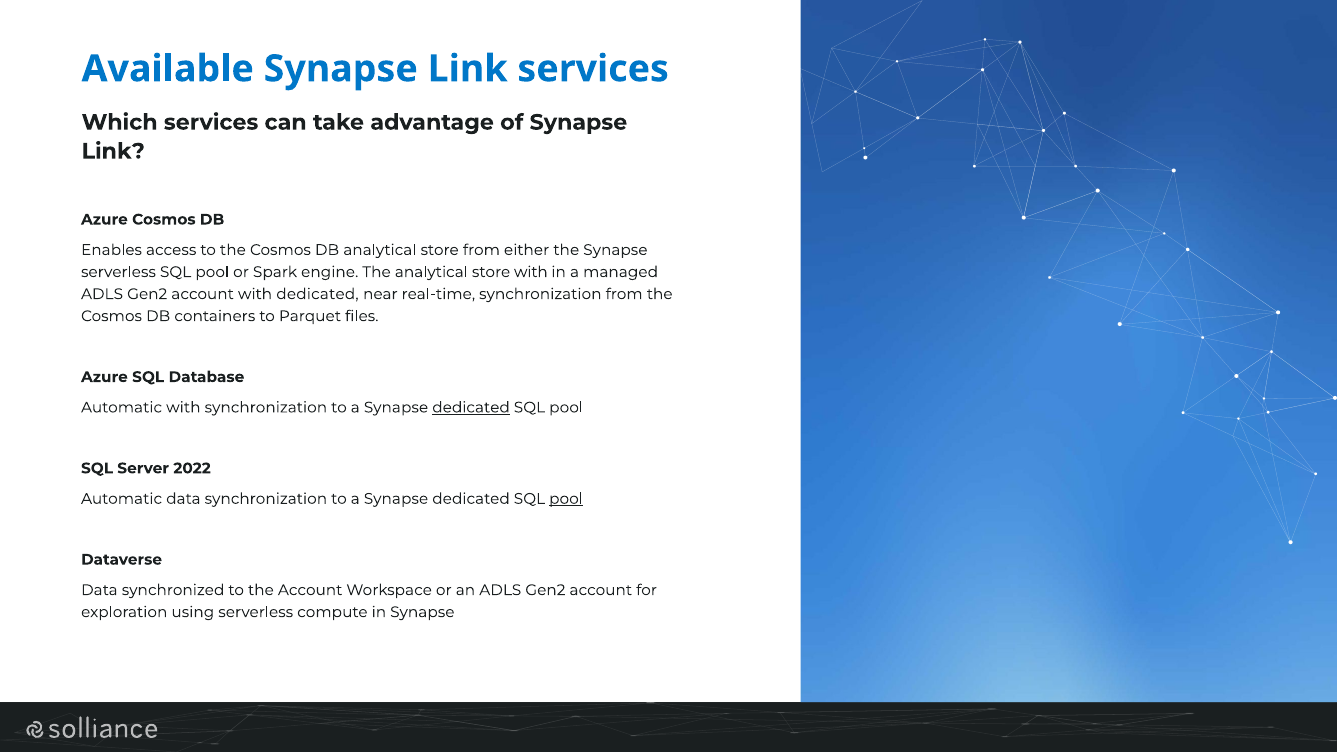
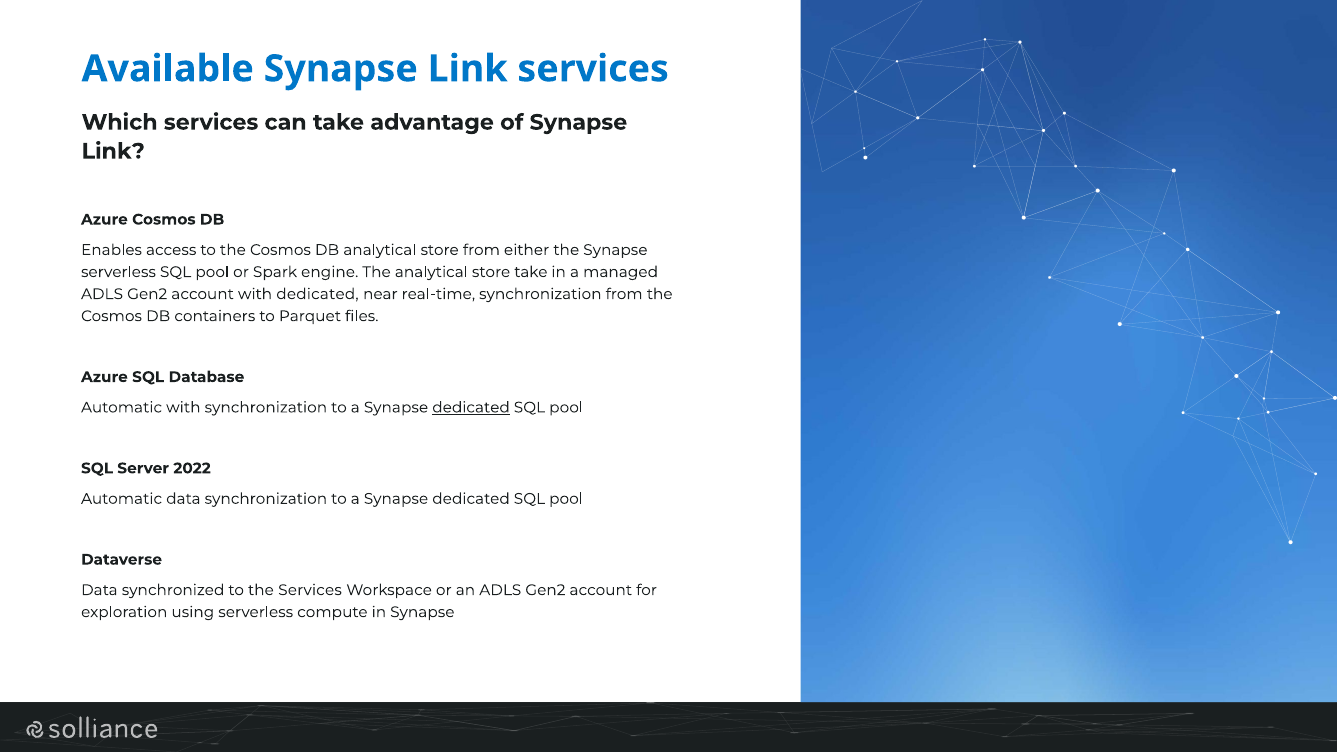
store with: with -> take (531, 272)
pool underline: present -> none (566, 499)
the Account: Account -> Services (310, 590)
